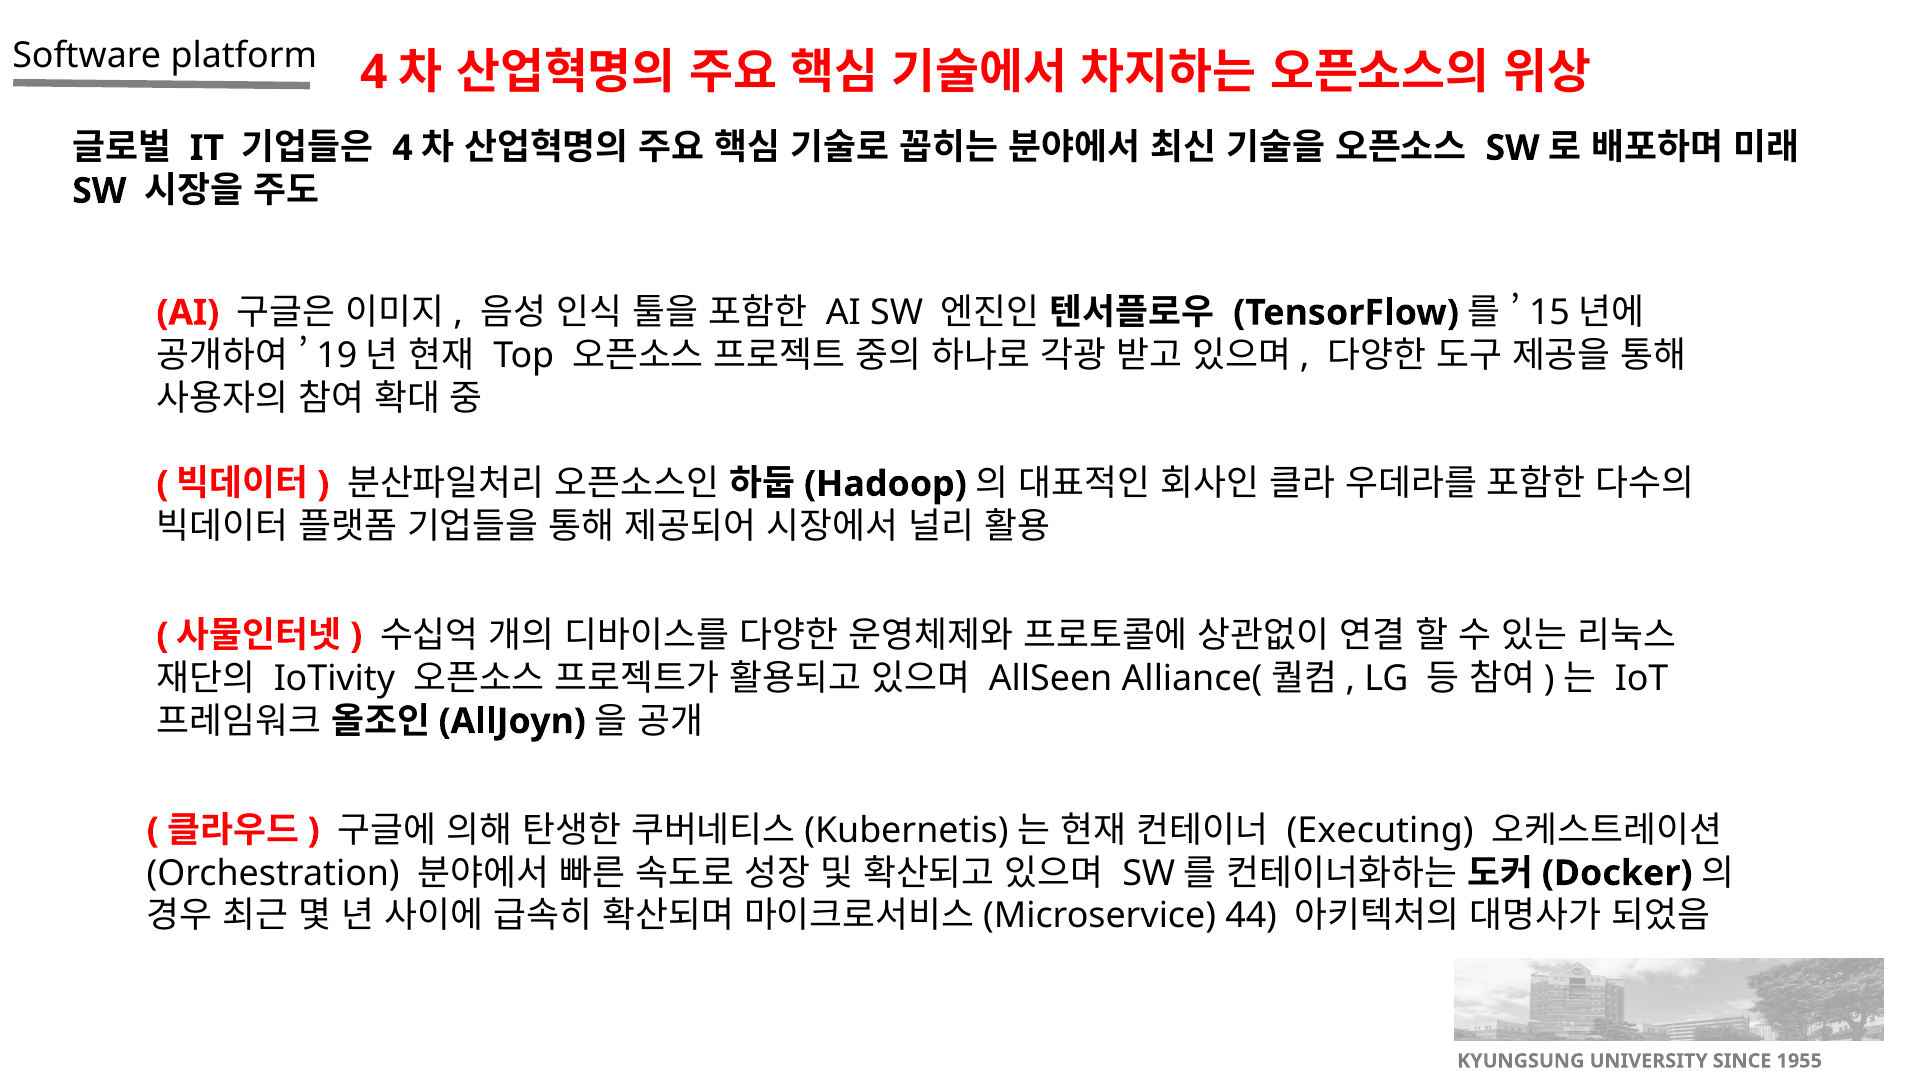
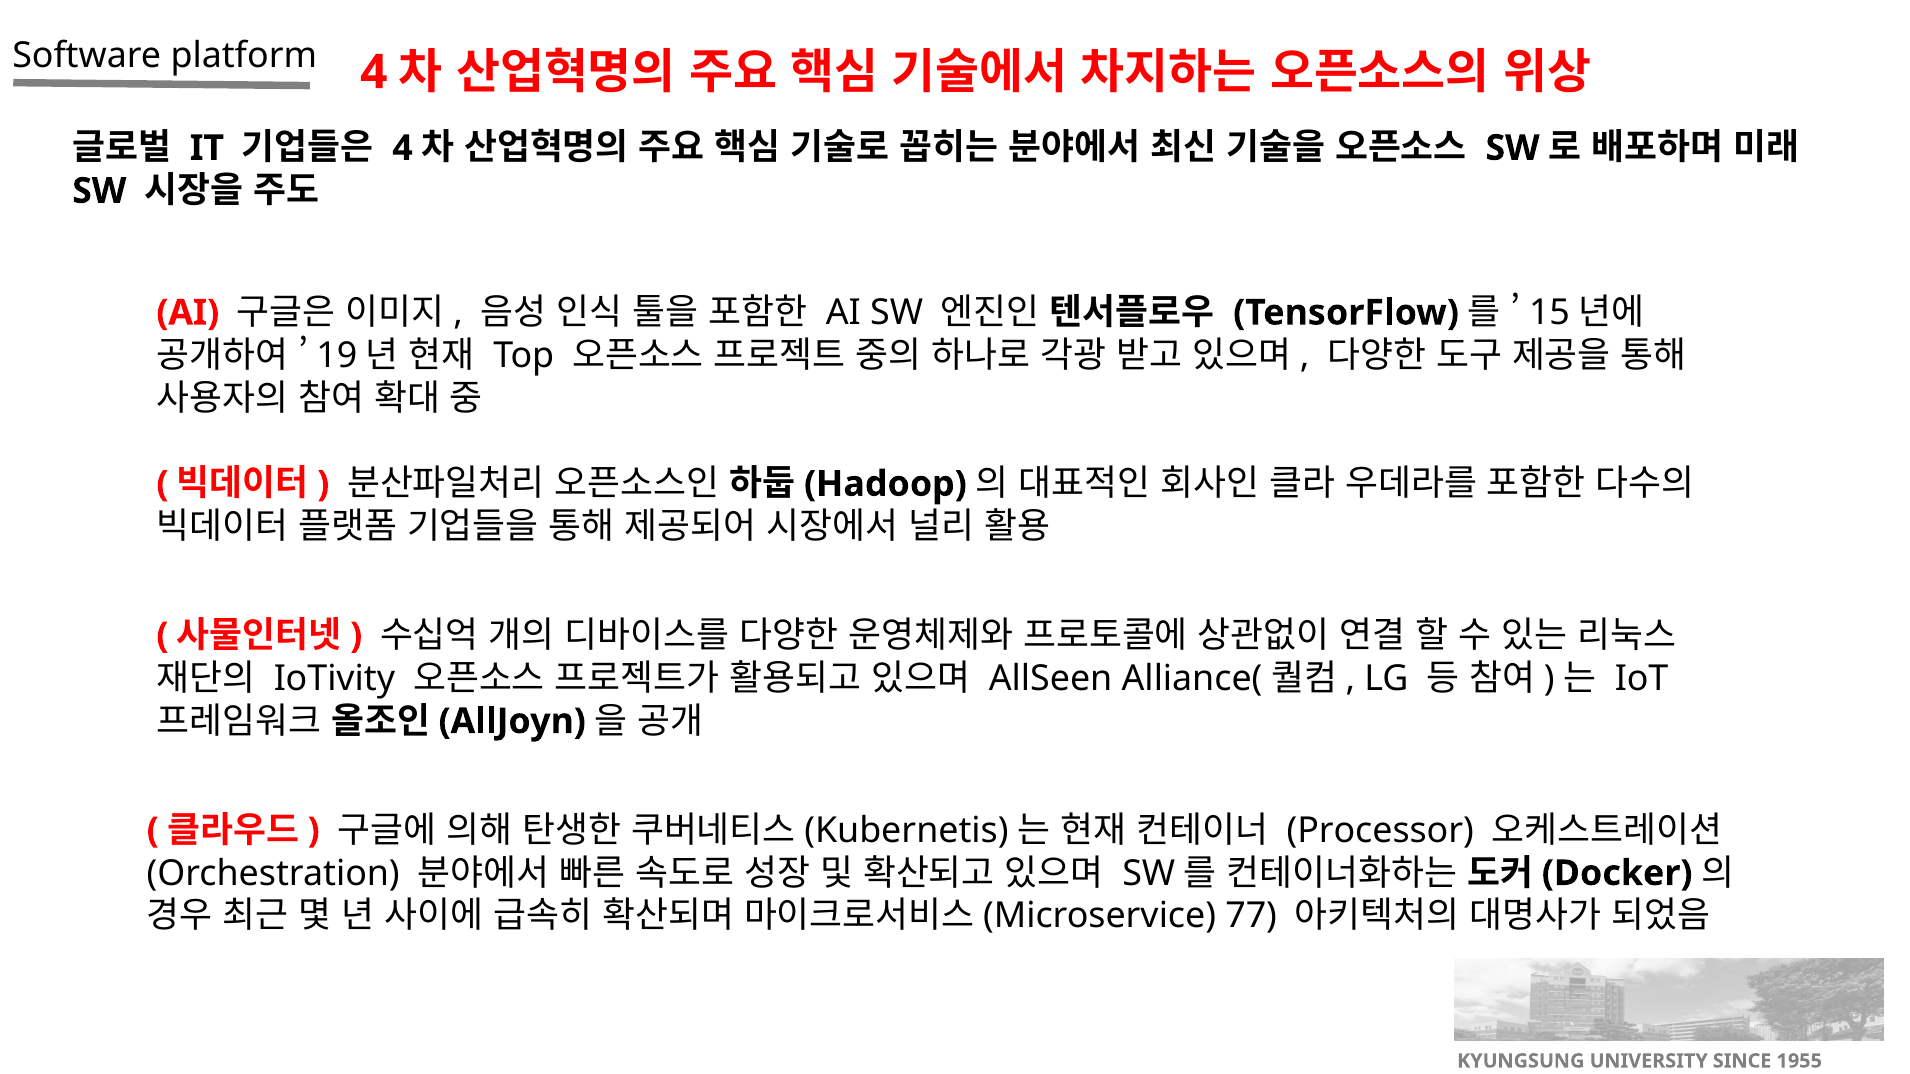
Executing: Executing -> Processor (1380, 831)
44: 44 -> 77 (1251, 916)
